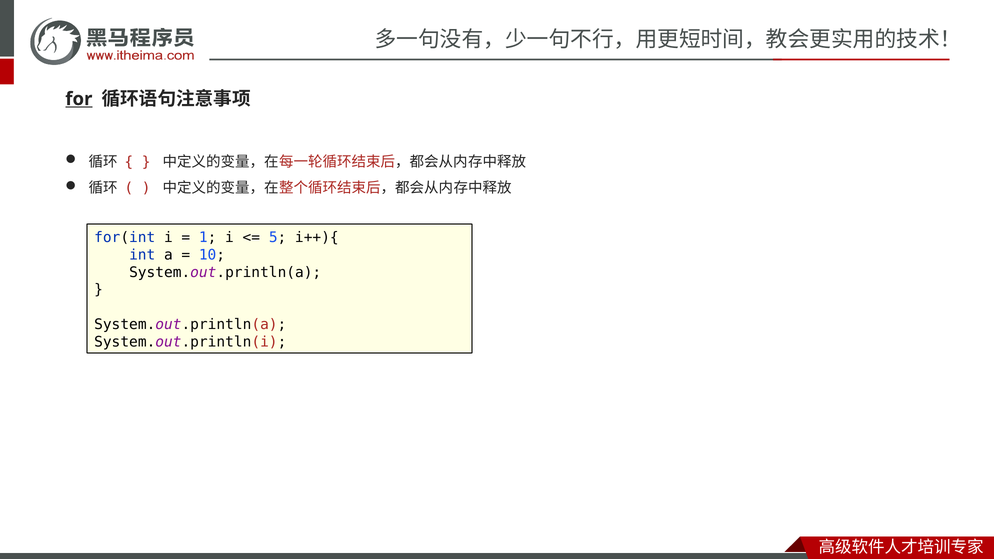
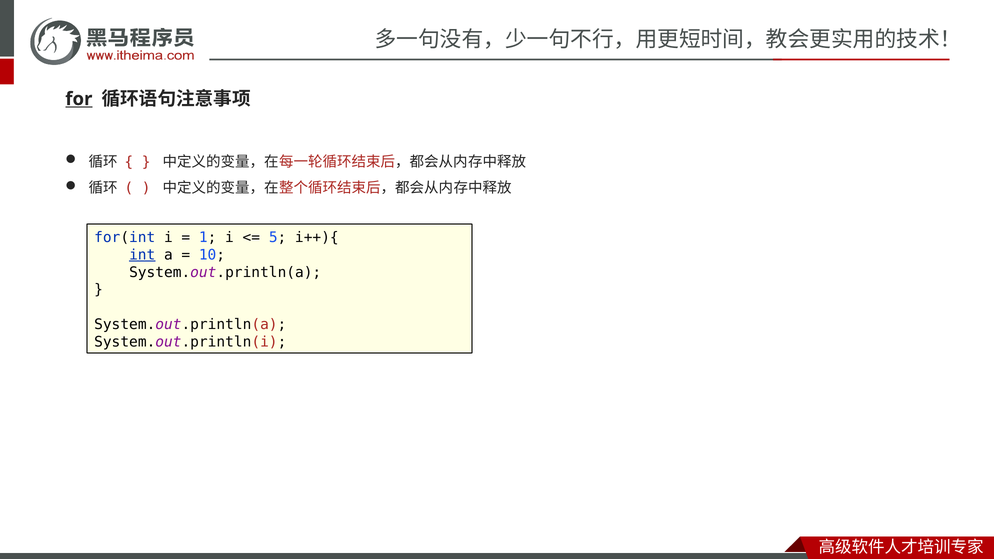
int underline: none -> present (142, 255)
